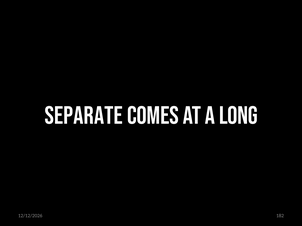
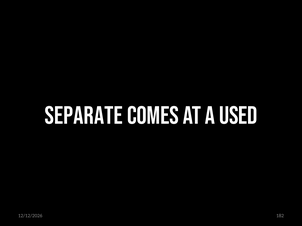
LONG: LONG -> USED (238, 116)
